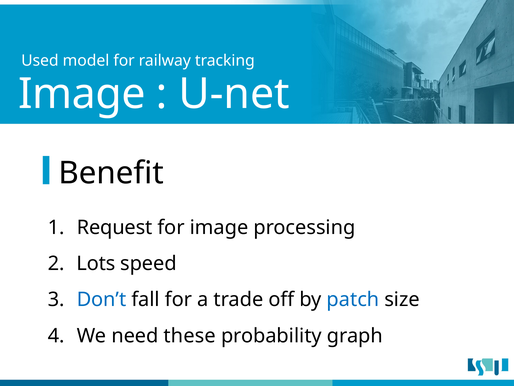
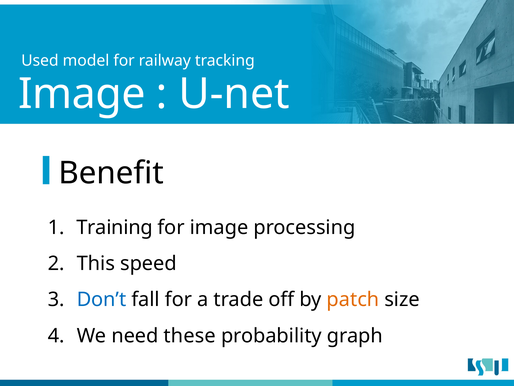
Request: Request -> Training (115, 227)
Lots: Lots -> This (96, 263)
patch colour: blue -> orange (353, 299)
